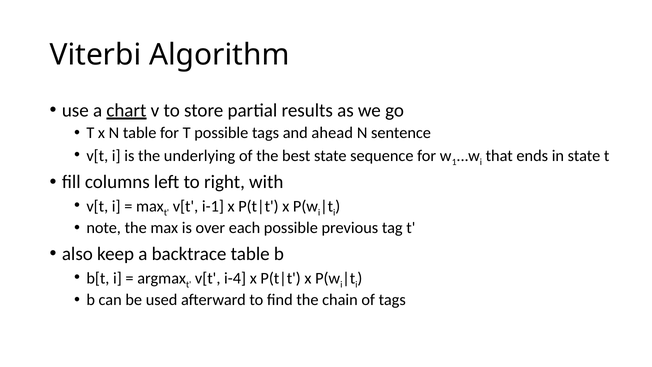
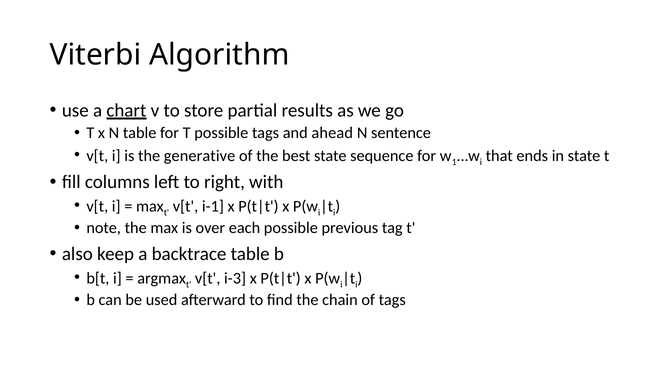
underlying: underlying -> generative (200, 156)
i-4: i-4 -> i-3 (235, 278)
